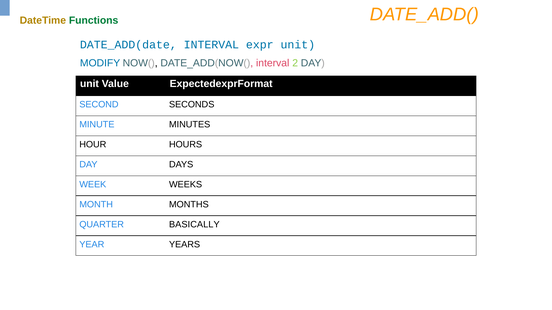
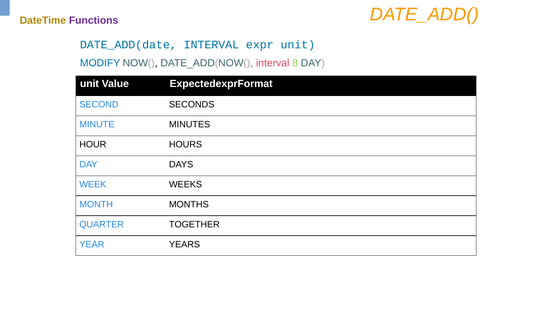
Functions colour: green -> purple (94, 21)
2: 2 -> 8 (295, 63)
BASICALLY: BASICALLY -> TOGETHER (194, 225)
